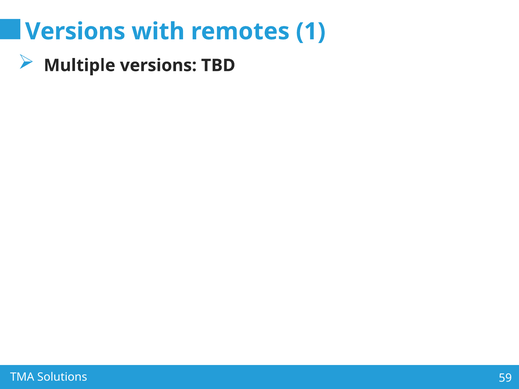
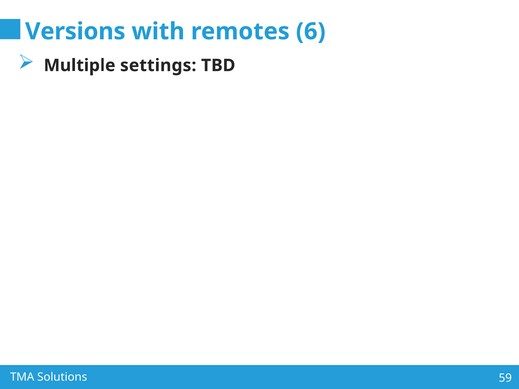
1: 1 -> 6 (311, 31)
Multiple versions: versions -> settings (158, 65)
